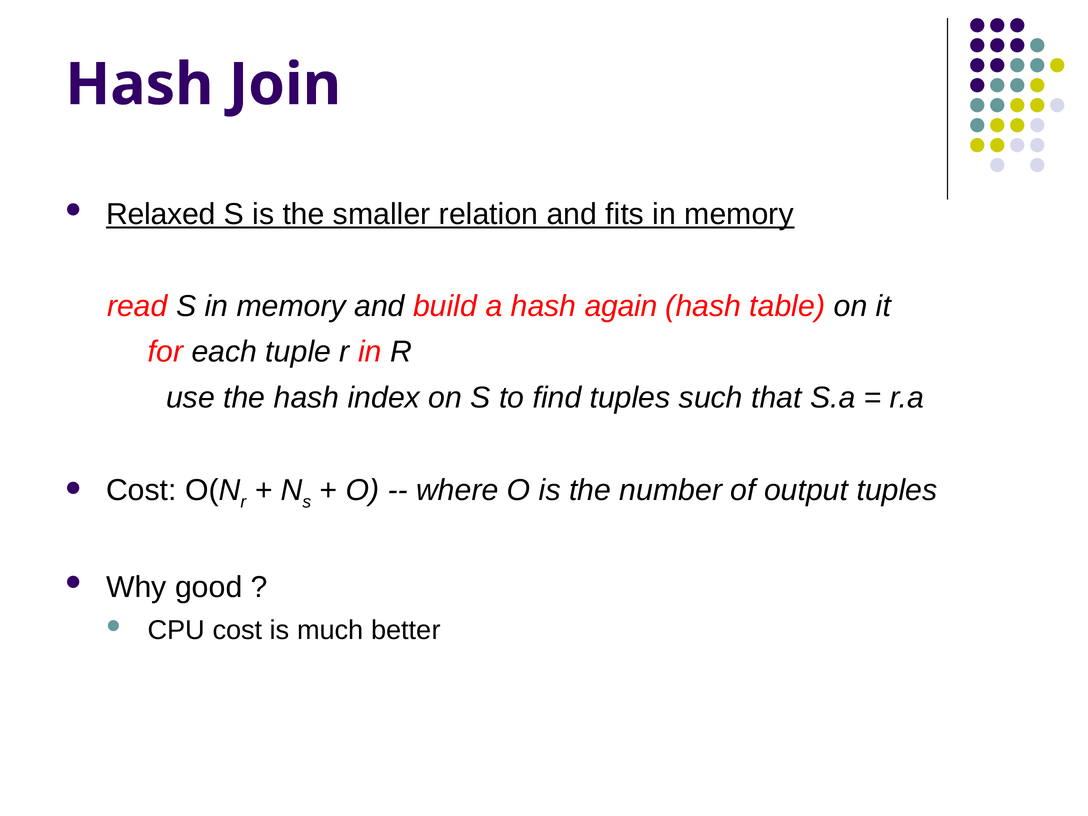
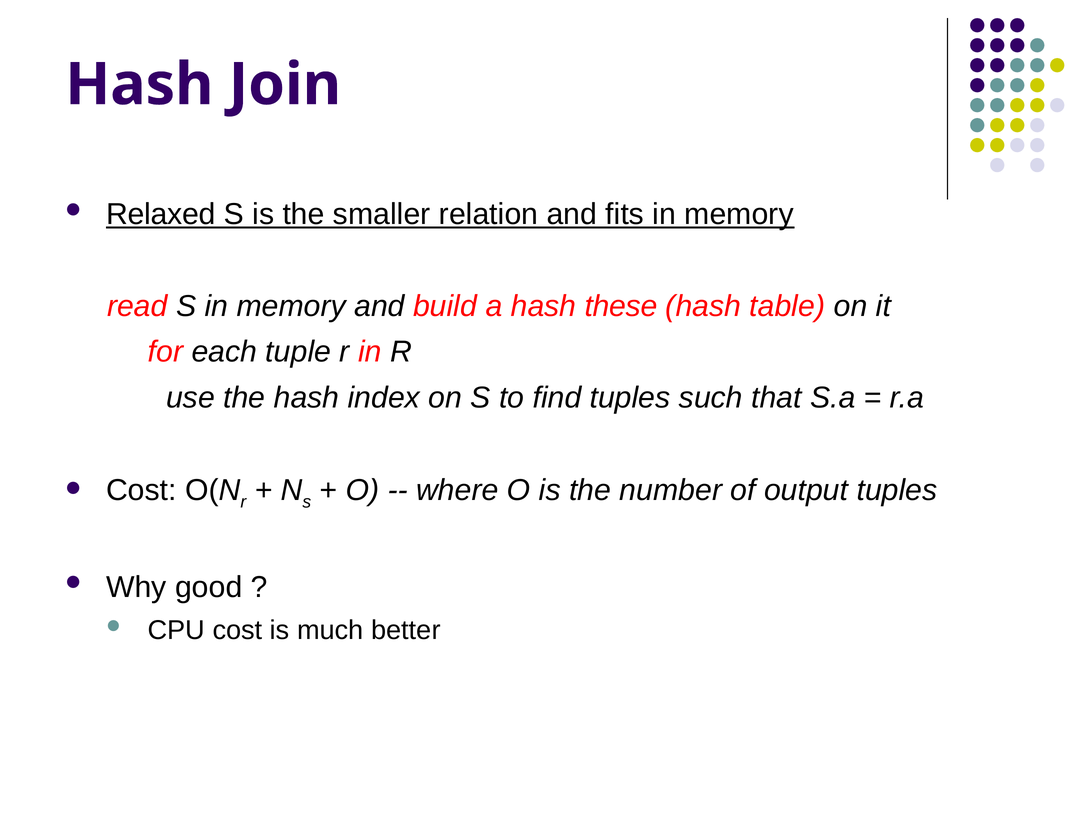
again: again -> these (621, 306)
